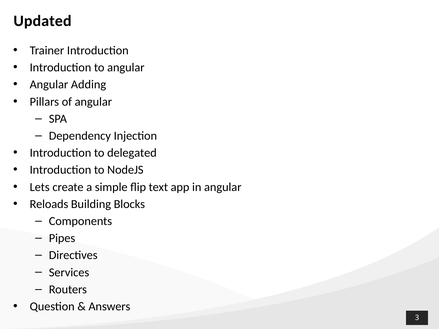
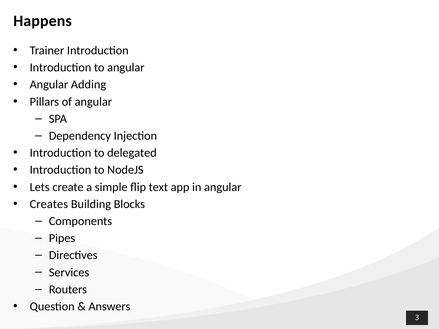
Updated: Updated -> Happens (43, 21)
Reloads: Reloads -> Creates (49, 204)
